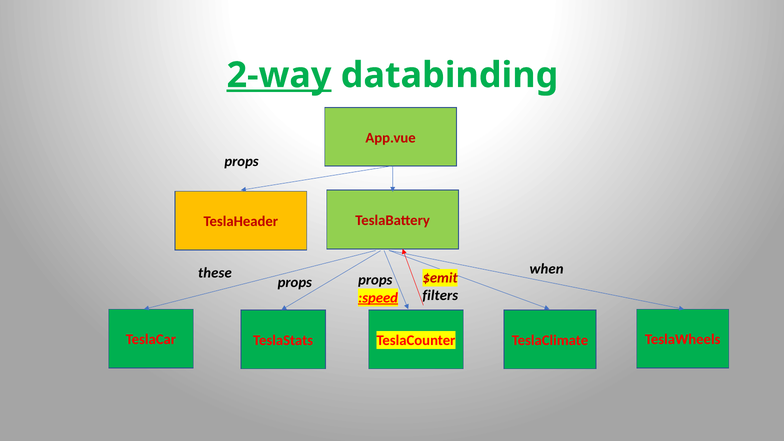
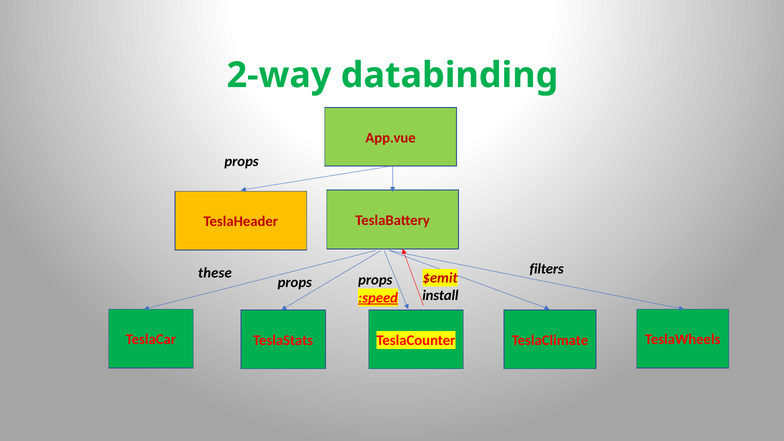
2-way underline: present -> none (279, 75)
when: when -> filters (547, 269)
filters: filters -> install (440, 296)
